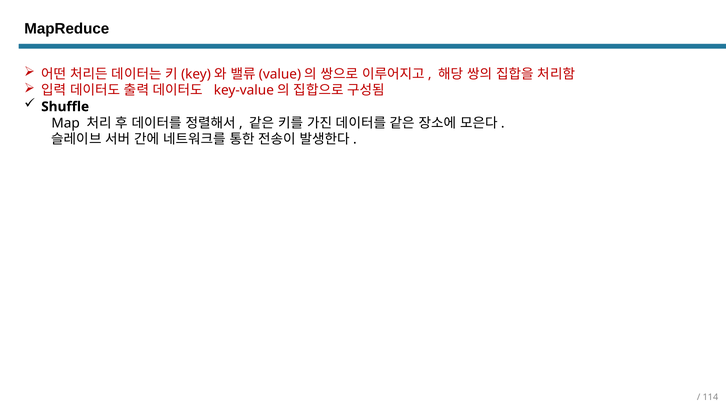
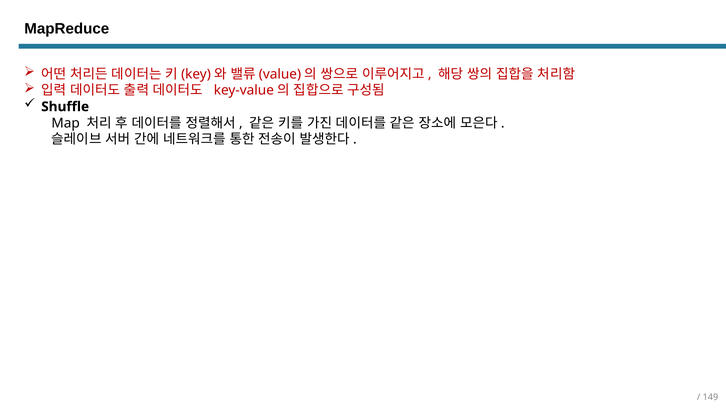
114: 114 -> 149 (710, 398)
